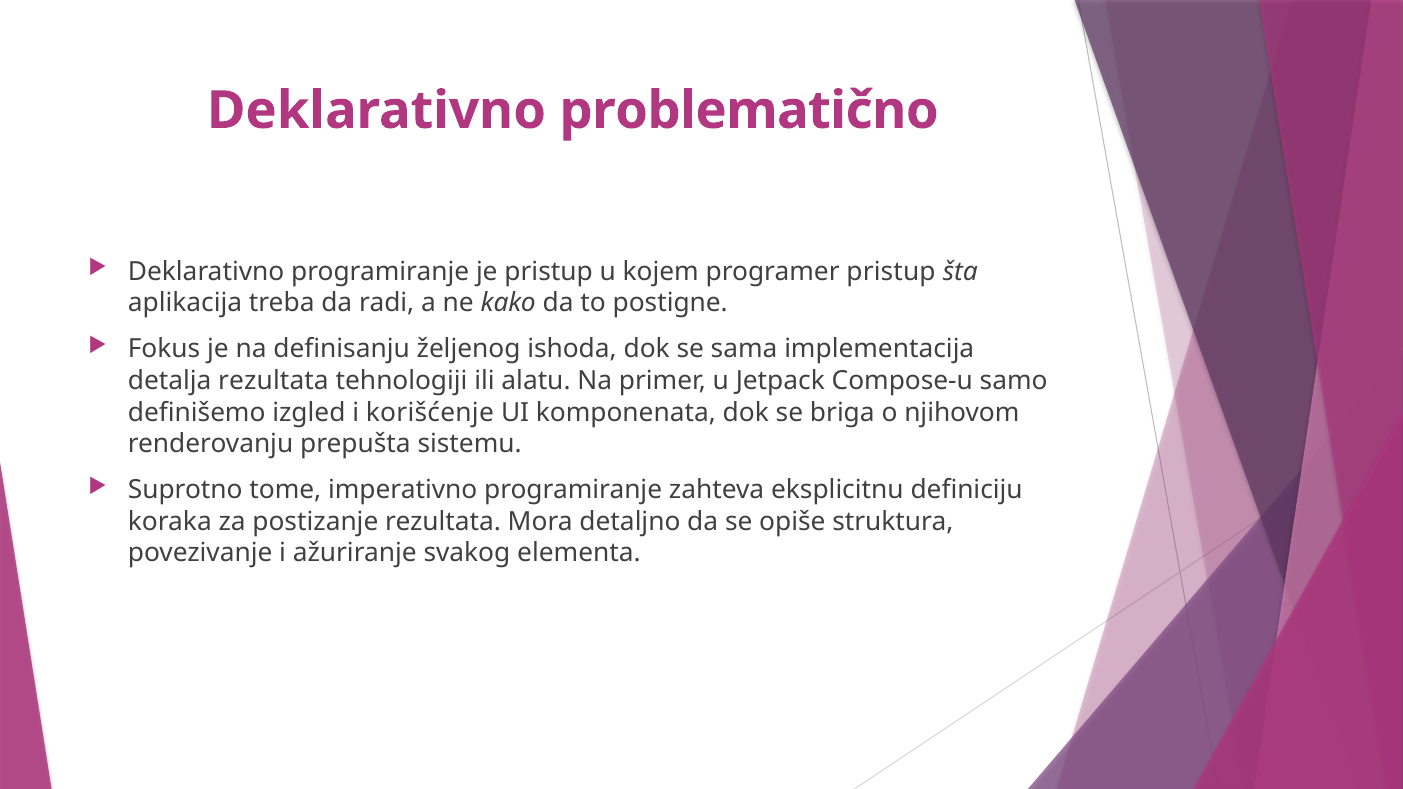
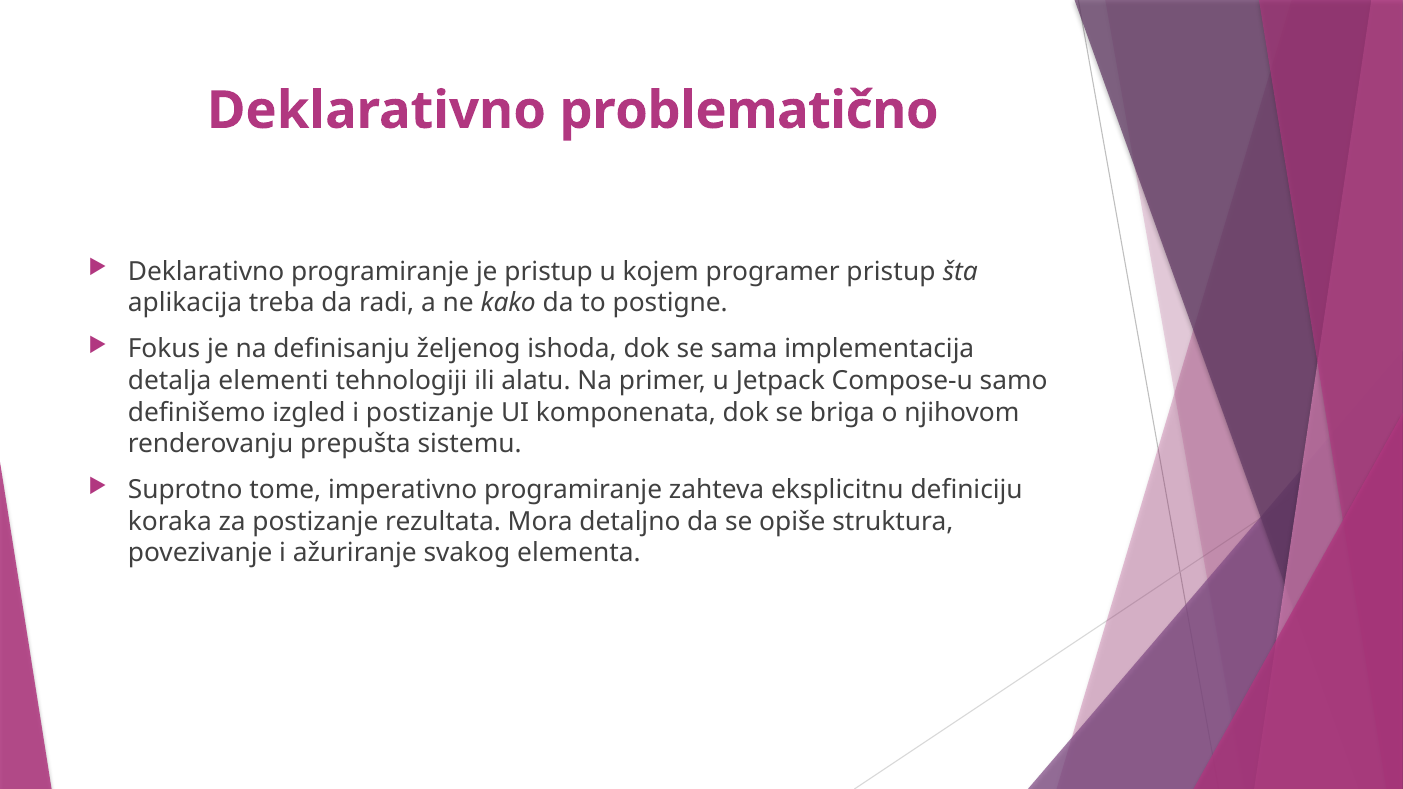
detalja rezultata: rezultata -> elementi (273, 381)
i korišćenje: korišćenje -> postizanje (430, 412)
